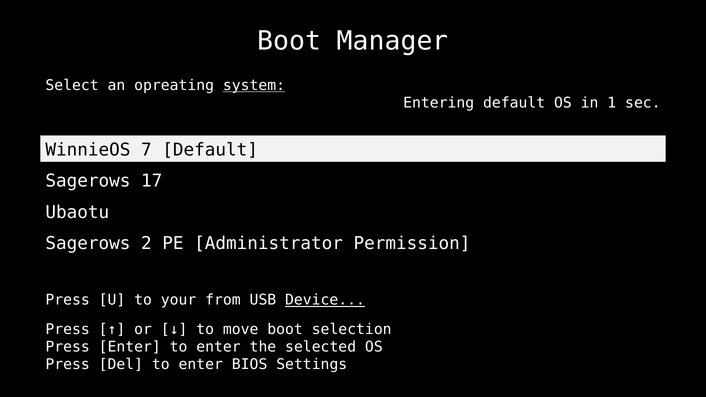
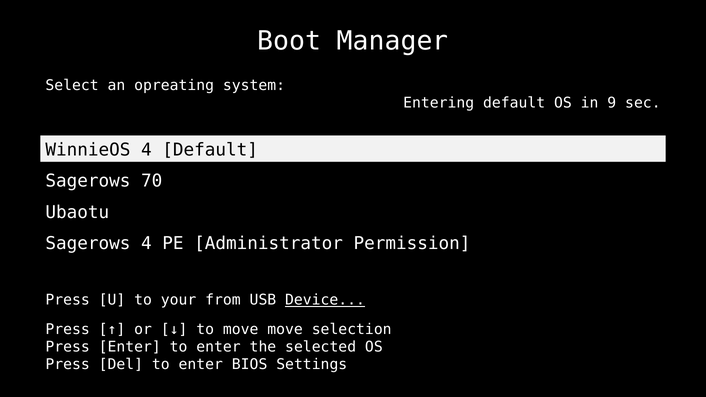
system underline: present -> none (254, 85)
1: 1 -> 9 (612, 103)
WinnieOS 7: 7 -> 4 (146, 150)
17: 17 -> 70 (152, 181)
Sagerows 2: 2 -> 4 (146, 244)
move boot: boot -> move (285, 329)
